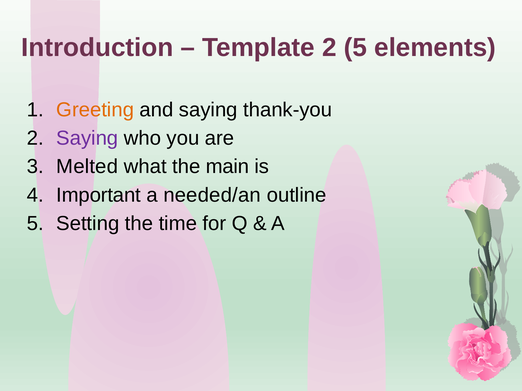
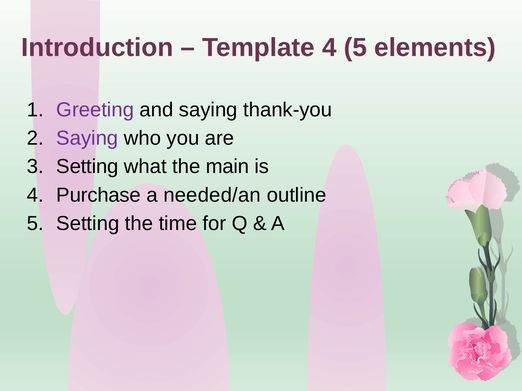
Template 2: 2 -> 4 (329, 47)
Greeting colour: orange -> purple (95, 110)
Melted: Melted -> Setting (87, 167)
Important: Important -> Purchase (99, 195)
